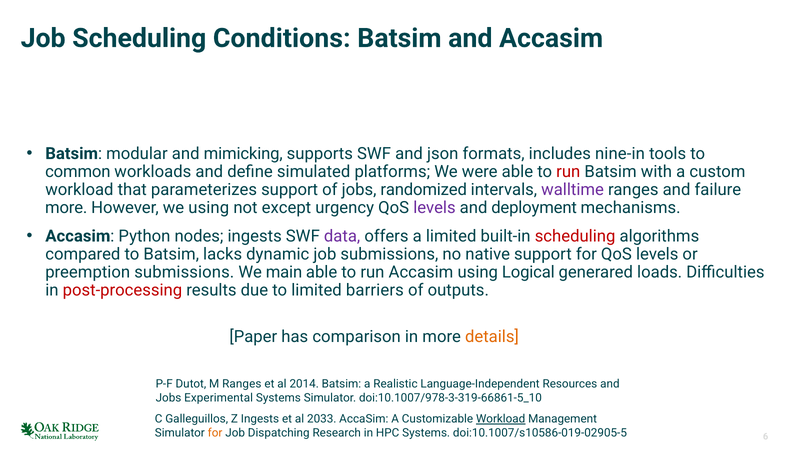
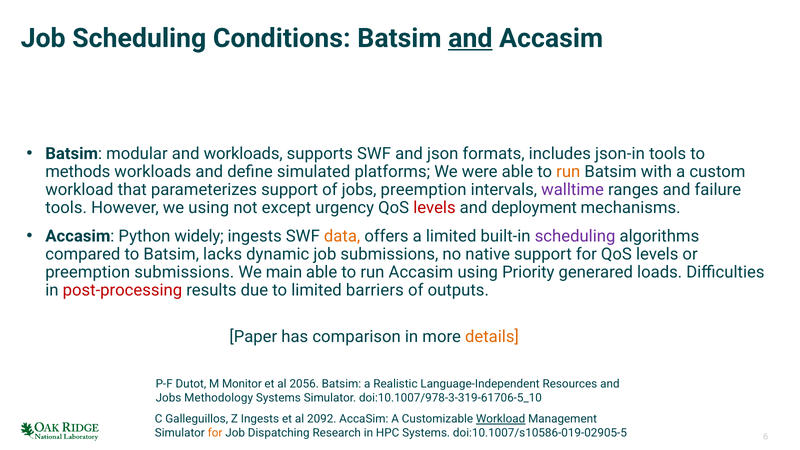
and underline: none -> present (470, 38)
and mimicking: mimicking -> workloads (243, 154)
nine-in: nine-in -> json-in (620, 154)
common: common -> methods (78, 172)
run colour: red -> orange (568, 172)
jobs randomized: randomized -> preemption (424, 190)
more: more -> tools (66, 208)
levels colour: purple -> red (434, 208)
nodes: nodes -> widely (199, 236)
data colour: purple -> orange (342, 236)
scheduling colour: red -> purple (575, 236)
Logical: Logical -> Priority (528, 272)
M Ranges: Ranges -> Monitor (242, 384)
2014: 2014 -> 2056 (304, 384)
Experimental: Experimental -> Methodology (219, 398)
doi:10.1007/978-3-319-66861-5_10: doi:10.1007/978-3-319-66861-5_10 -> doi:10.1007/978-3-319-61706-5_10 (450, 398)
2033: 2033 -> 2092 (322, 419)
